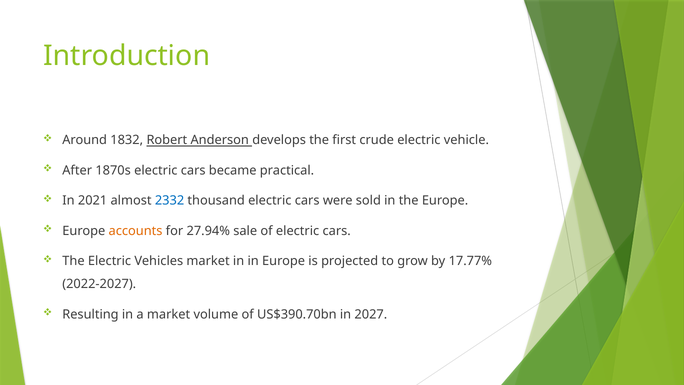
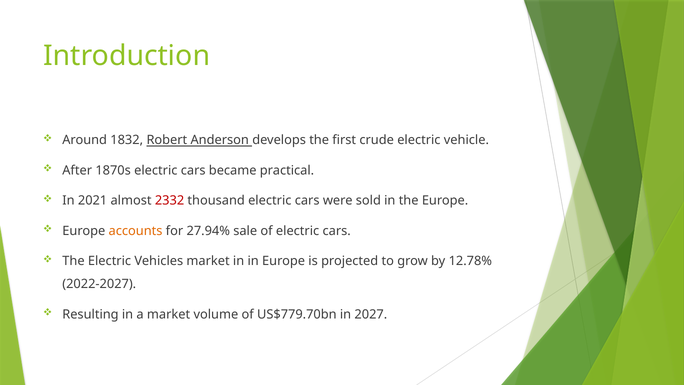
2332 colour: blue -> red (170, 201)
17.77%: 17.77% -> 12.78% (470, 261)
US$390.70bn: US$390.70bn -> US$779.70bn (297, 314)
